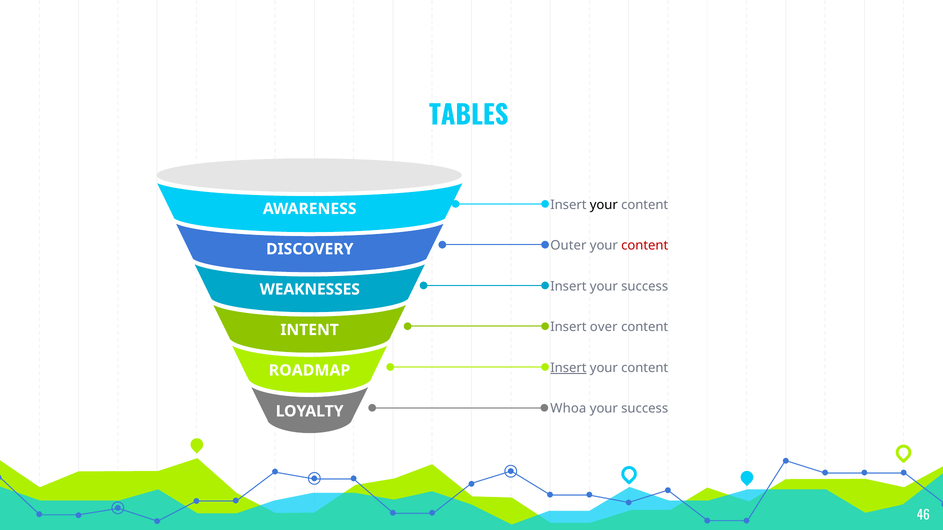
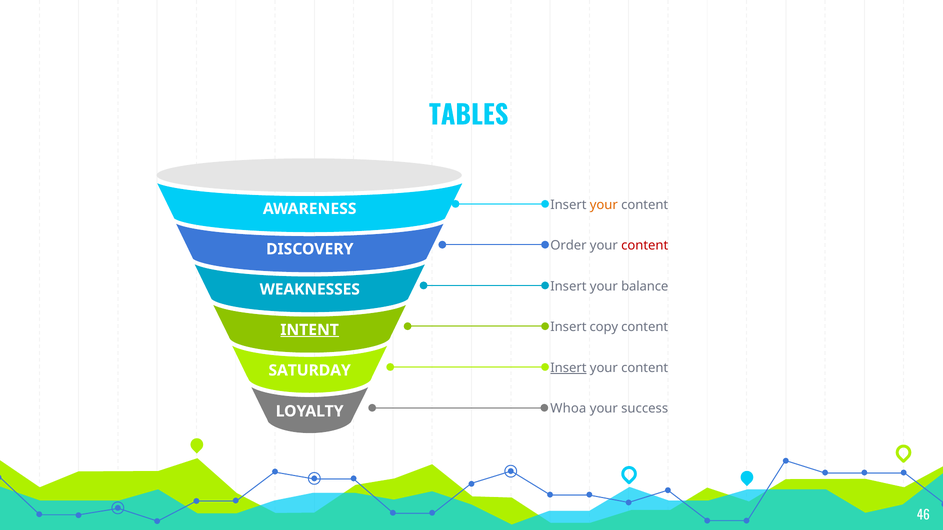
your colour: black -> orange (604, 205)
Outer: Outer -> Order (568, 246)
Insert your success: success -> balance (645, 287)
over: over -> copy (604, 327)
INTENT underline: none -> present (310, 330)
ROADMAP: ROADMAP -> SATURDAY (310, 371)
